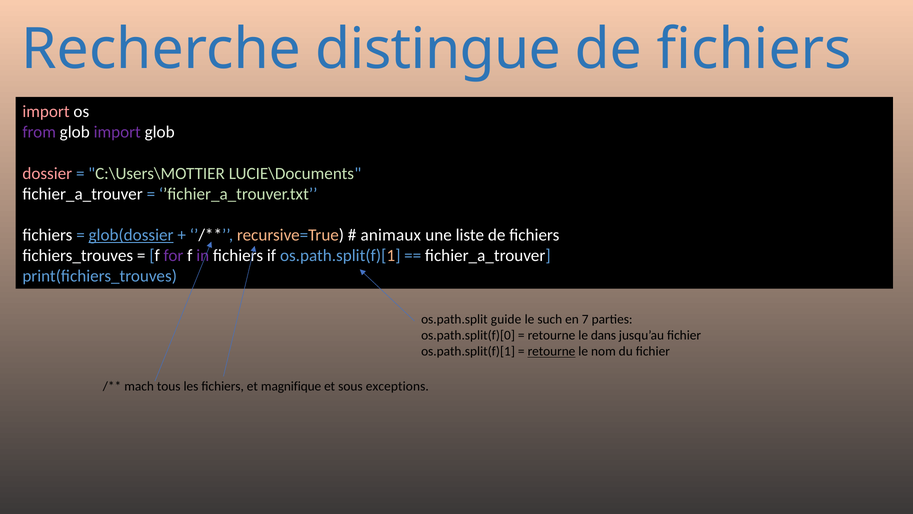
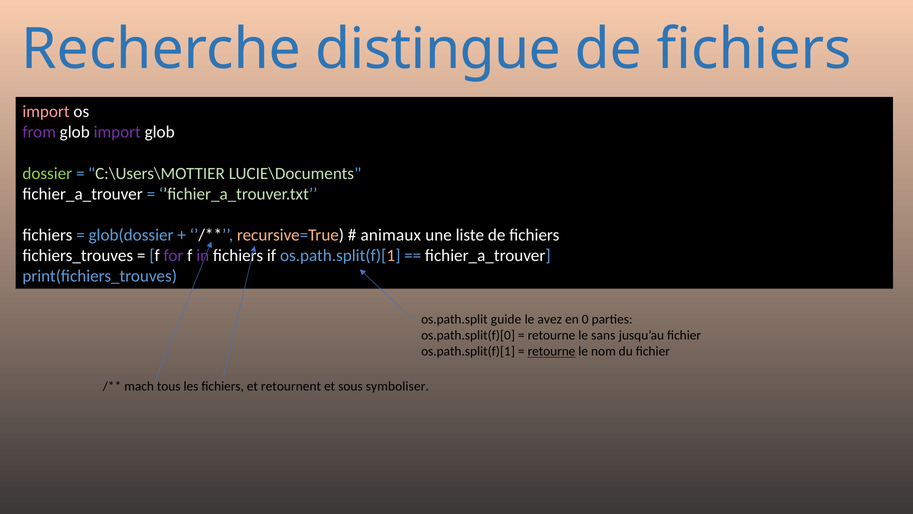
dossier colour: pink -> light green (47, 173)
glob(dossier underline: present -> none (131, 235)
such: such -> avez (550, 319)
7: 7 -> 0 (585, 319)
dans: dans -> sans (603, 335)
magnifique: magnifique -> retournent (291, 386)
exceptions: exceptions -> symboliser (397, 386)
